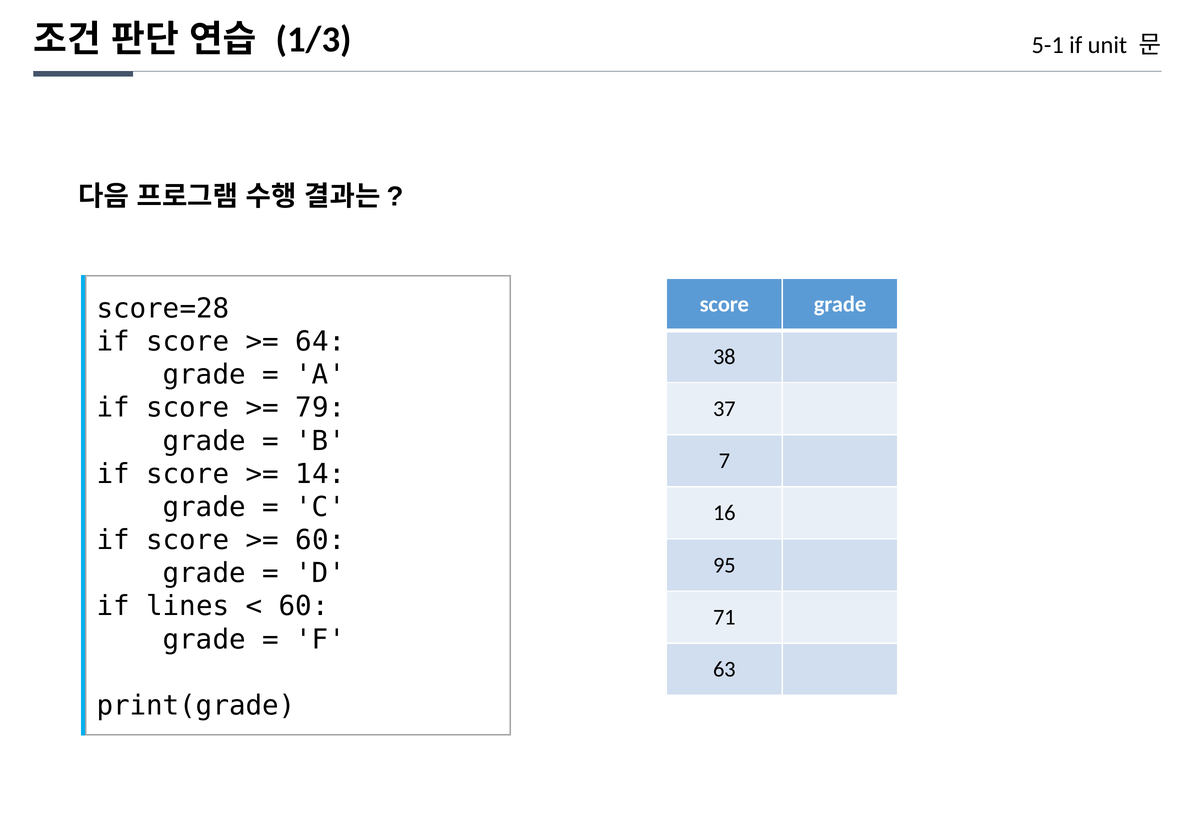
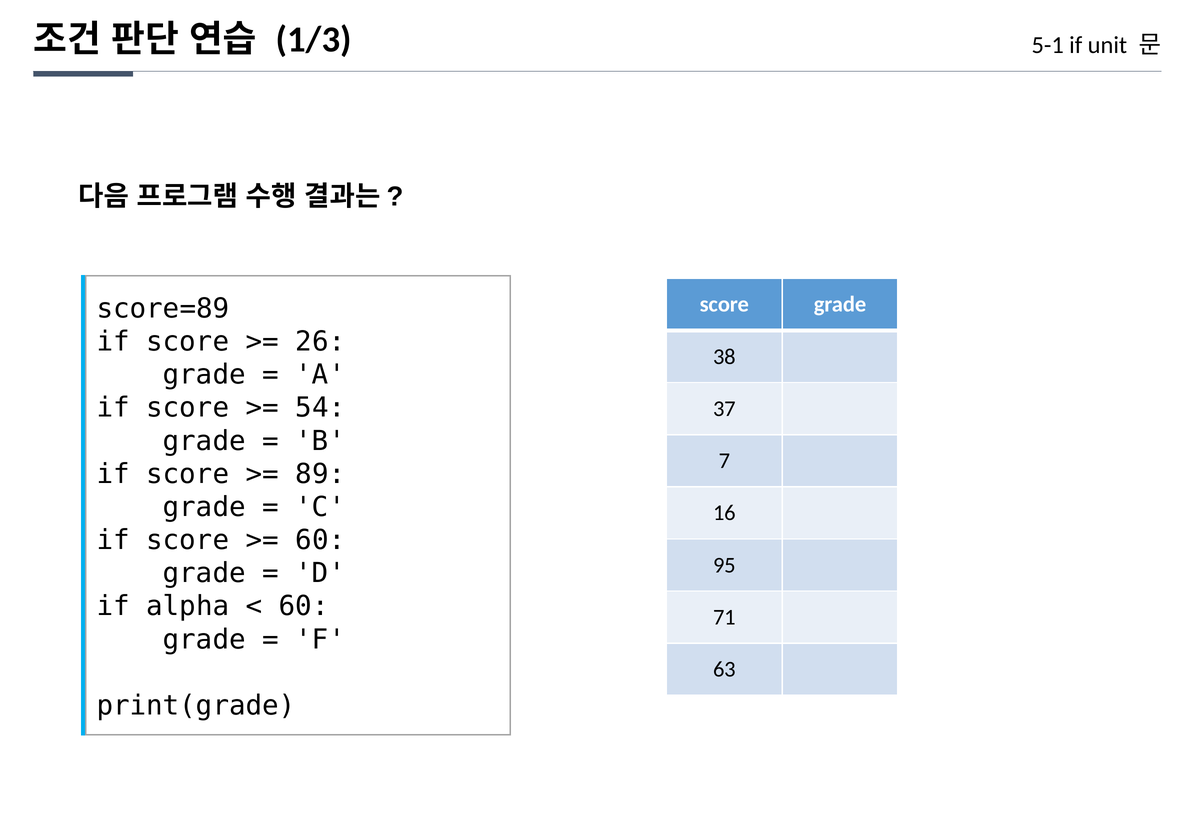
score=28: score=28 -> score=89 (163, 308)
64: 64 -> 26 (320, 342)
79: 79 -> 54 (320, 408)
14: 14 -> 89 (320, 474)
lines: lines -> alpha (188, 606)
